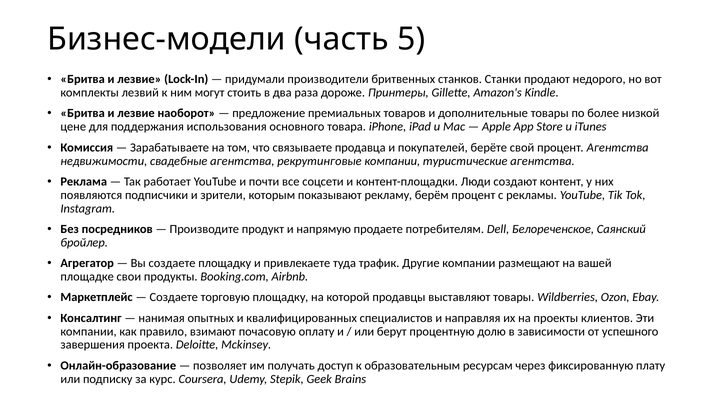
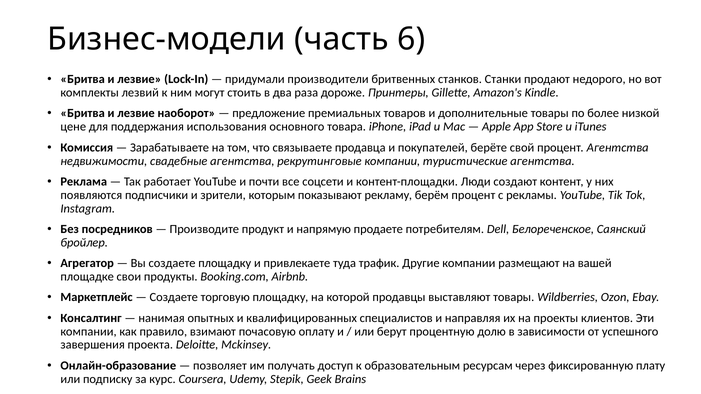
5: 5 -> 6 (411, 39)
